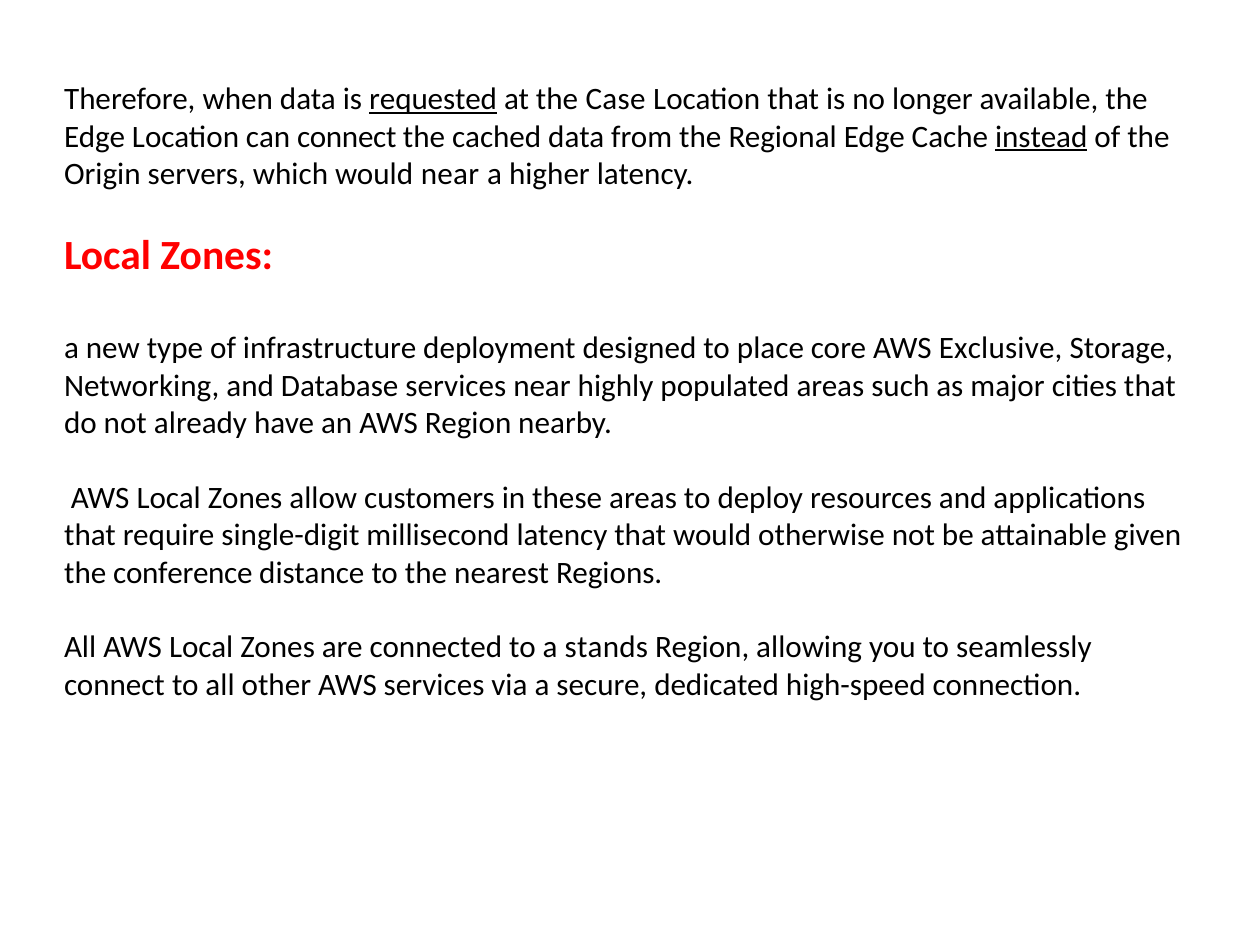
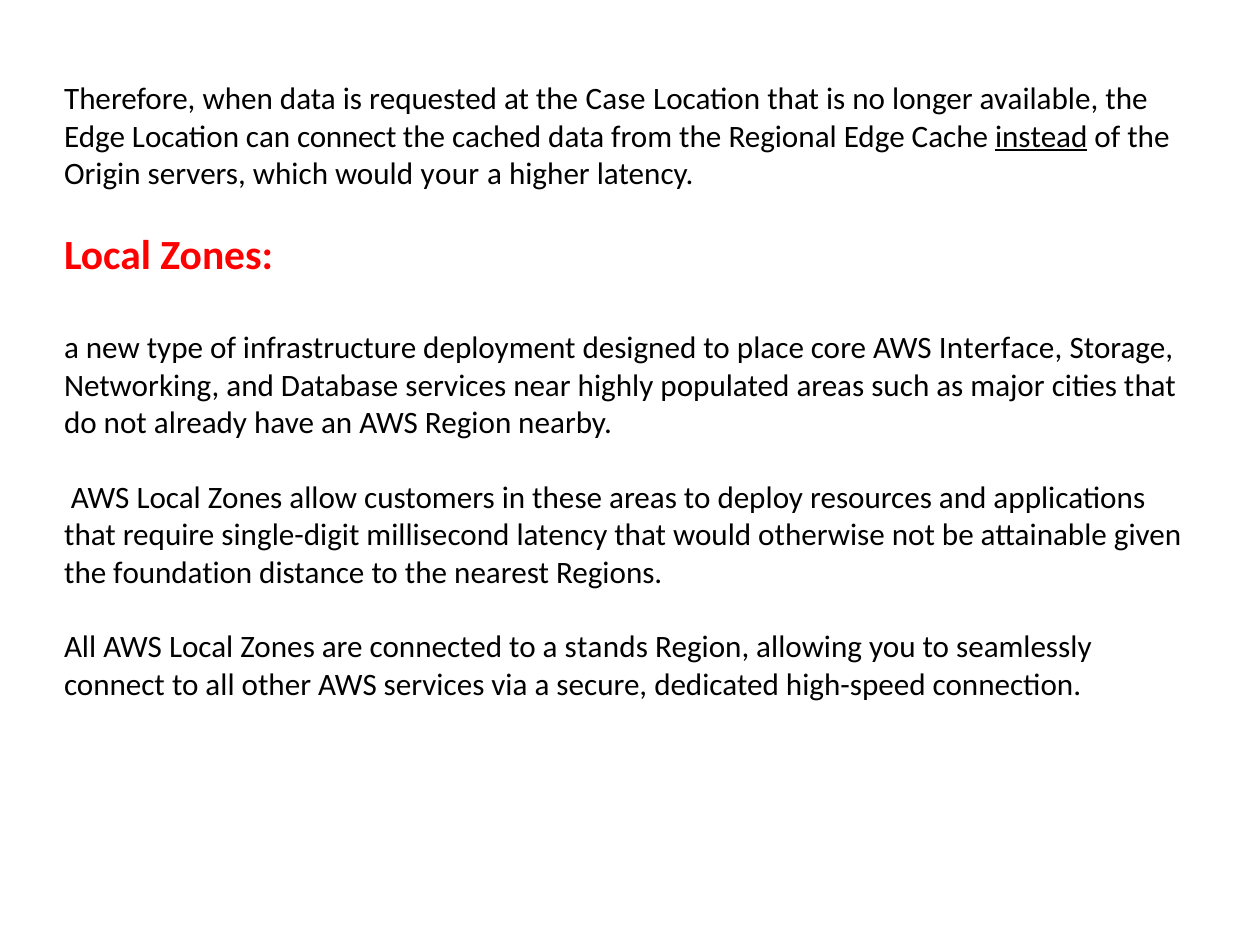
requested underline: present -> none (433, 100)
would near: near -> your (450, 174)
Exclusive: Exclusive -> Interface (1001, 349)
conference: conference -> foundation (183, 573)
